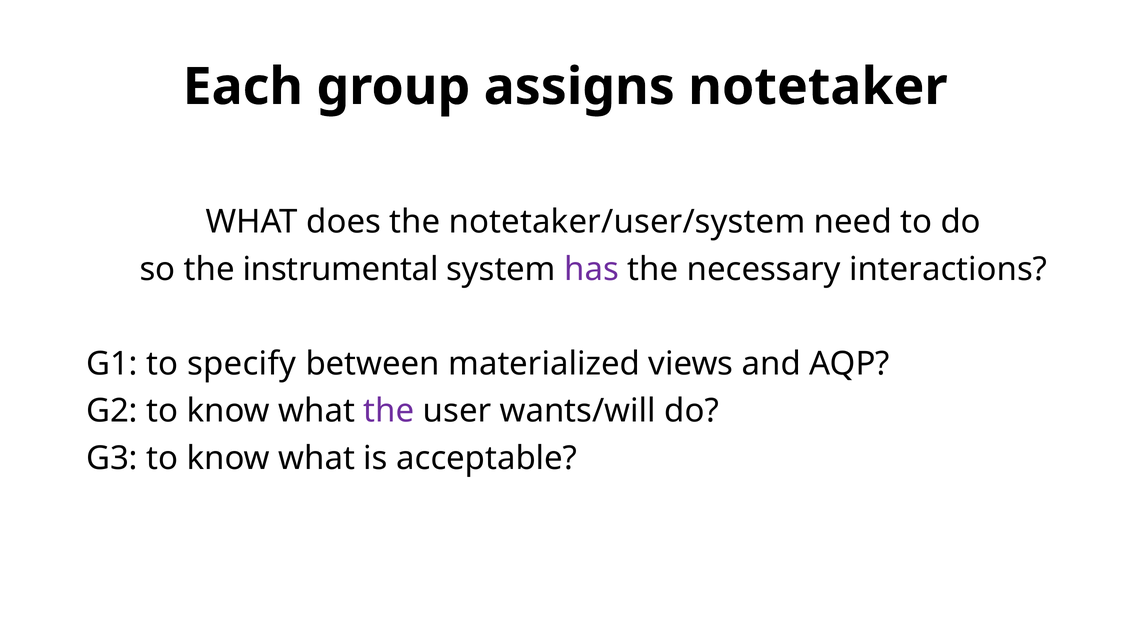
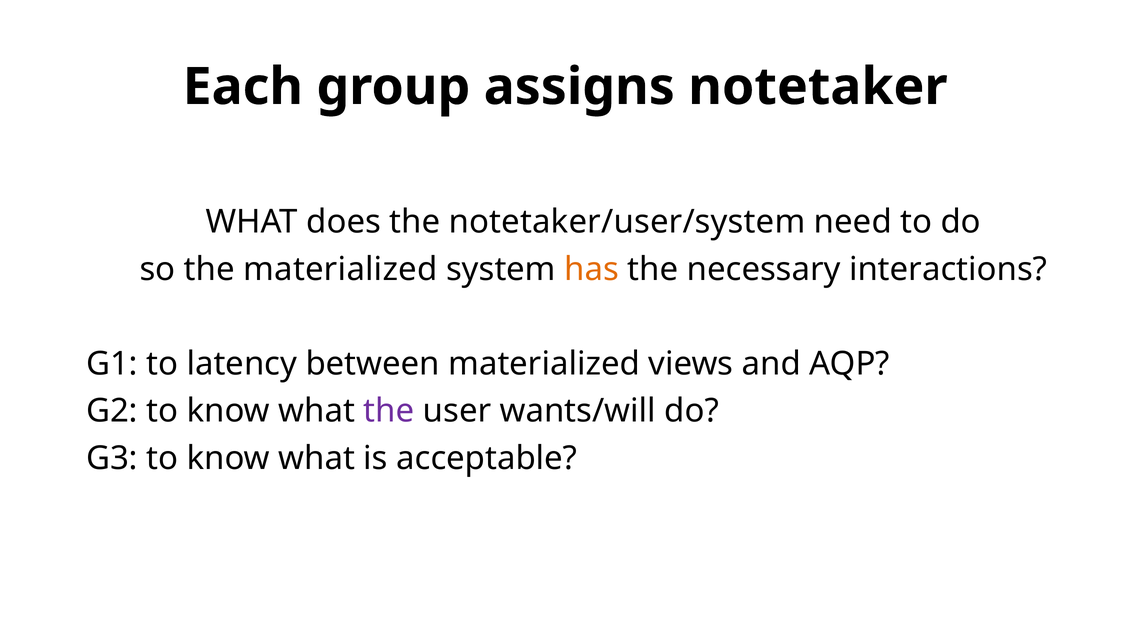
the instrumental: instrumental -> materialized (340, 269)
has colour: purple -> orange (592, 269)
specify: specify -> latency (242, 364)
